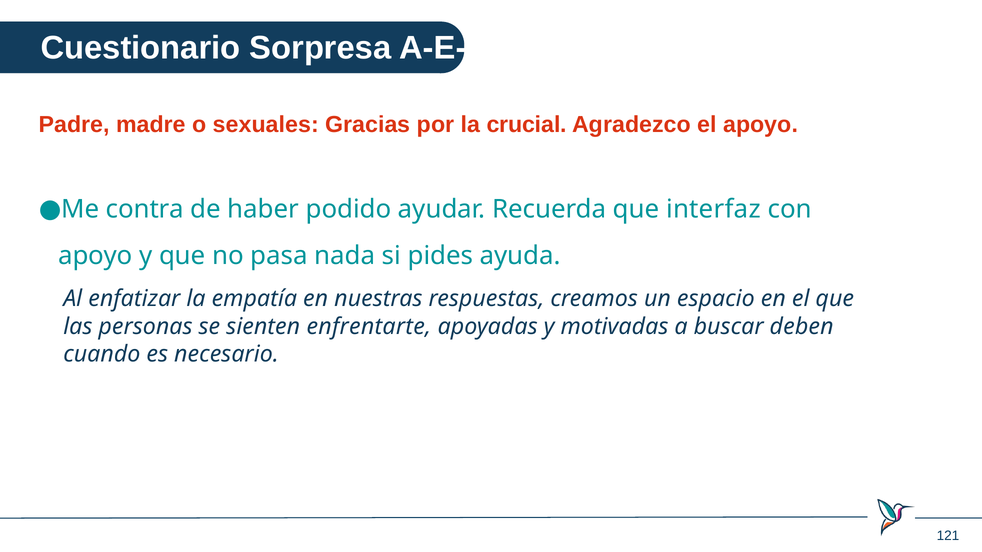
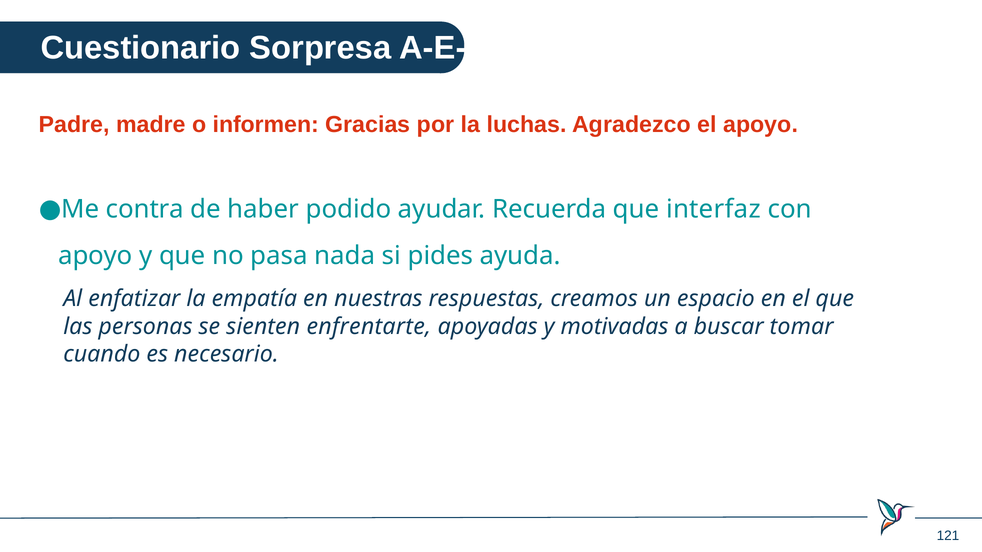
sexuales: sexuales -> informen (266, 125)
crucial: crucial -> luchas (527, 125)
deben: deben -> tomar (802, 327)
